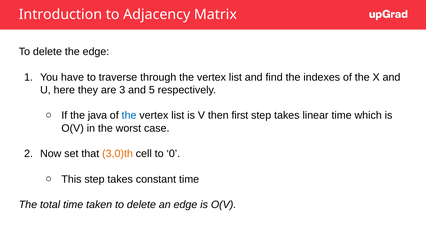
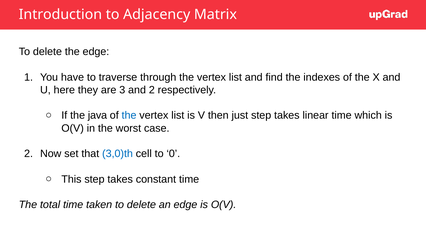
and 5: 5 -> 2 (152, 90)
first: first -> just (240, 116)
3,0)th colour: orange -> blue (118, 154)
